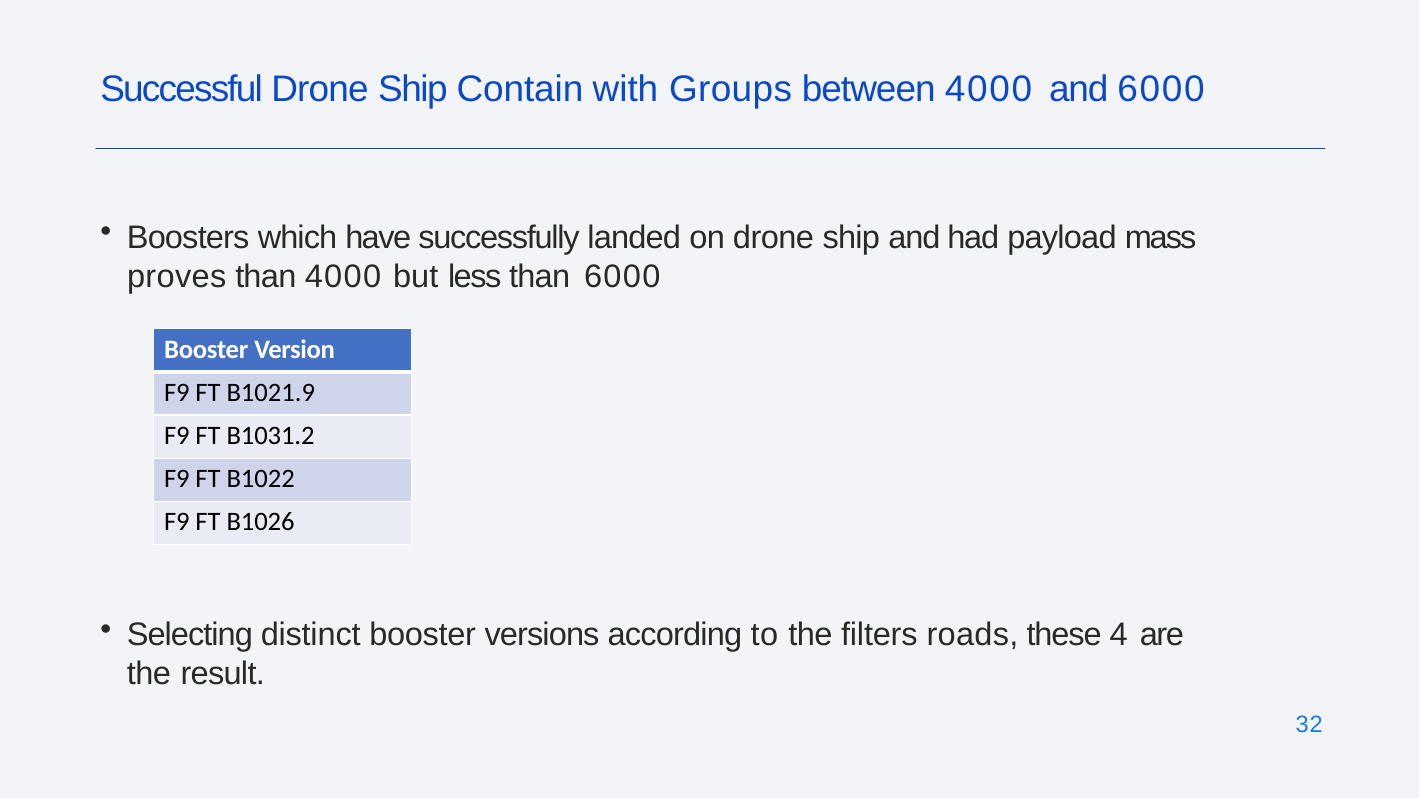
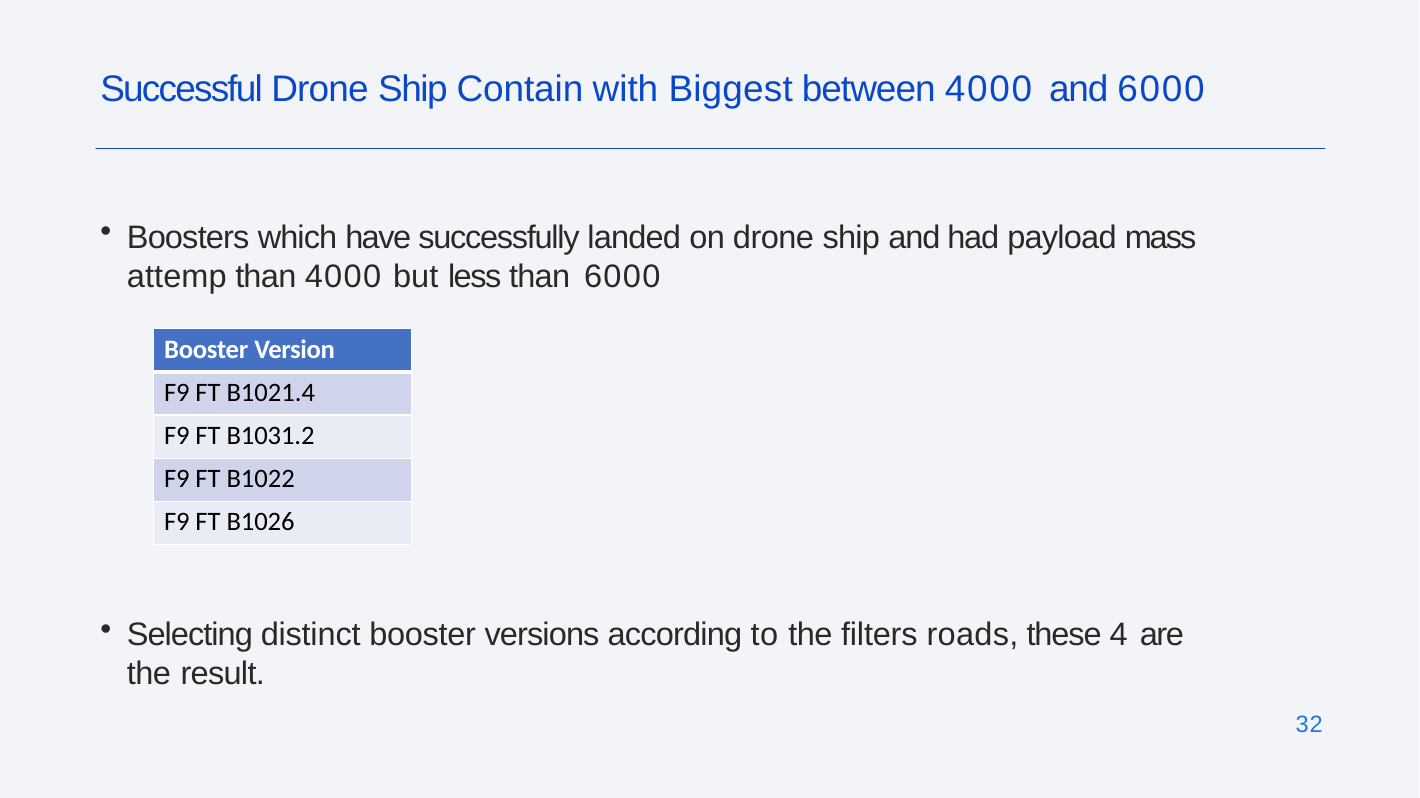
Groups: Groups -> Biggest (731, 89)
proves: proves -> attemp (177, 277)
B1021.9: B1021.9 -> B1021.4 (271, 393)
